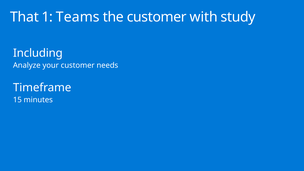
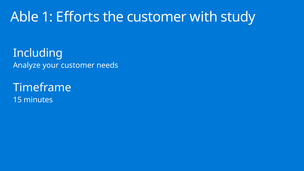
That: That -> Able (25, 17)
Teams: Teams -> Efforts (78, 17)
